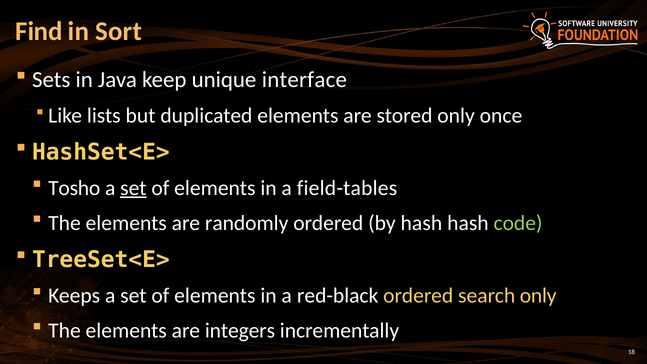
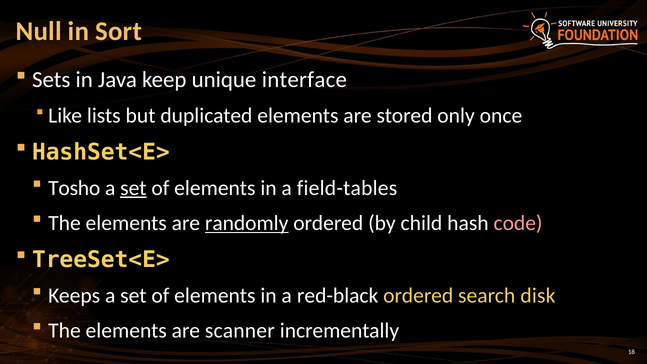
Find: Find -> Null (39, 31)
randomly underline: none -> present (247, 223)
by hash: hash -> child (421, 223)
code colour: light green -> pink (518, 223)
search only: only -> disk (538, 295)
integers: integers -> scanner (240, 331)
